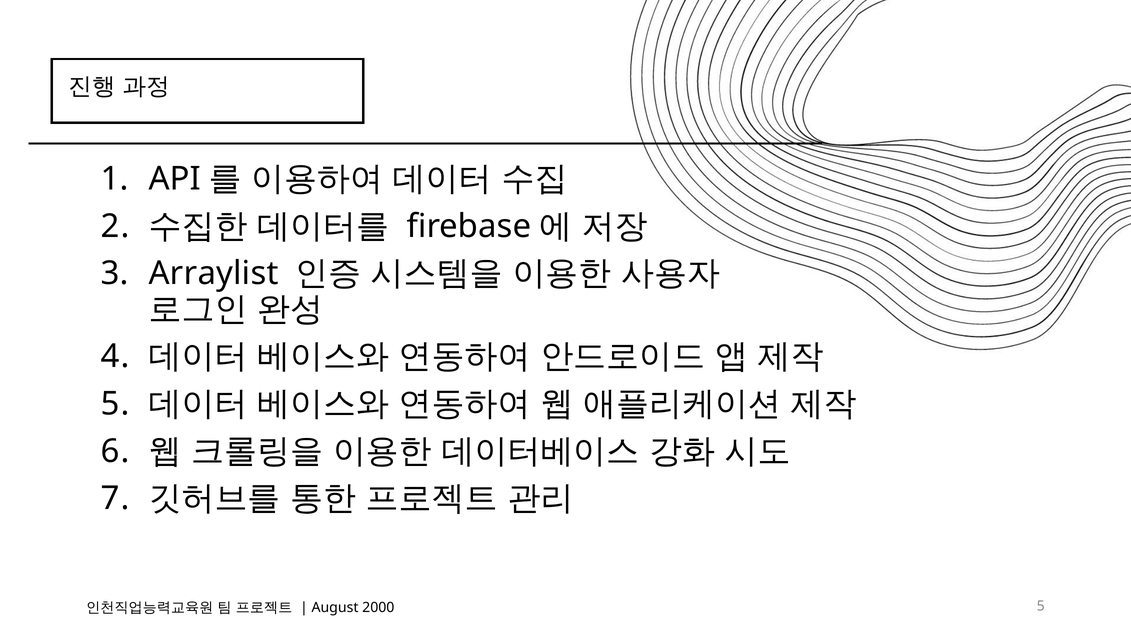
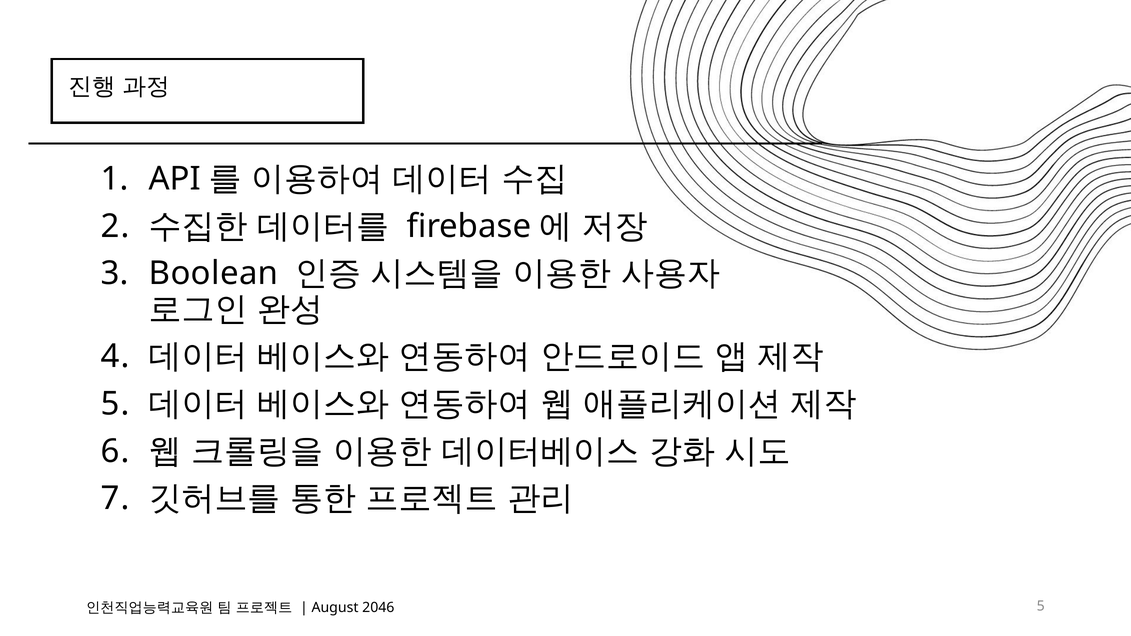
Arraylist: Arraylist -> Boolean (214, 274)
2000: 2000 -> 2046 (378, 608)
